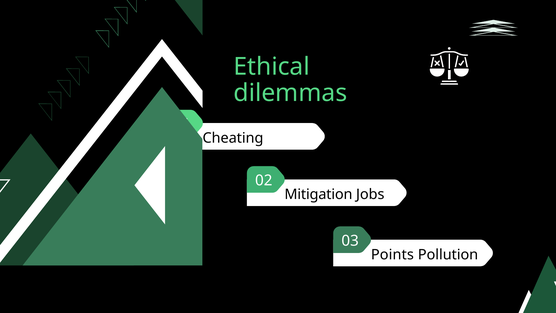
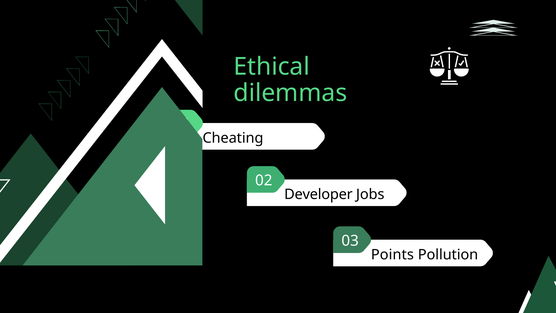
Mitigation: Mitigation -> Developer (318, 194)
